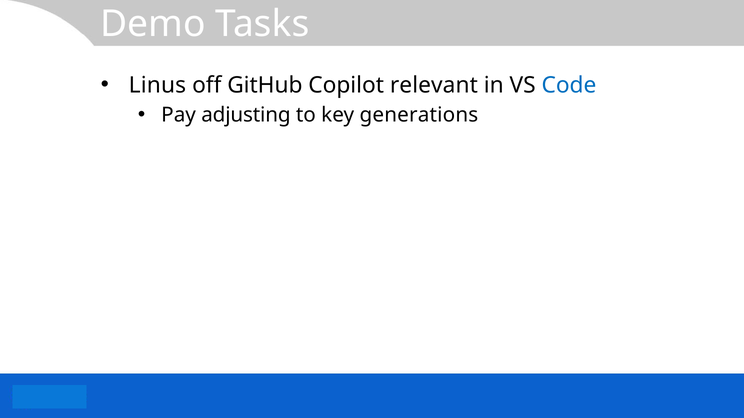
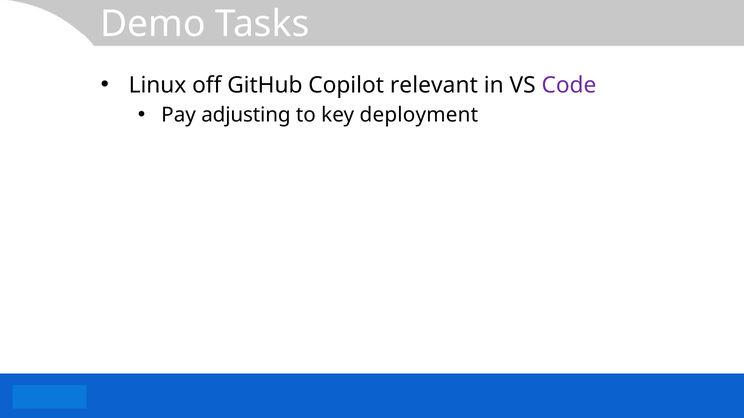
Linus: Linus -> Linux (158, 85)
Code colour: blue -> purple (569, 85)
generations: generations -> deployment (419, 115)
